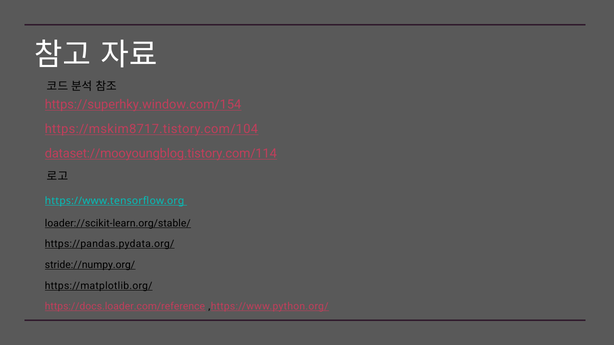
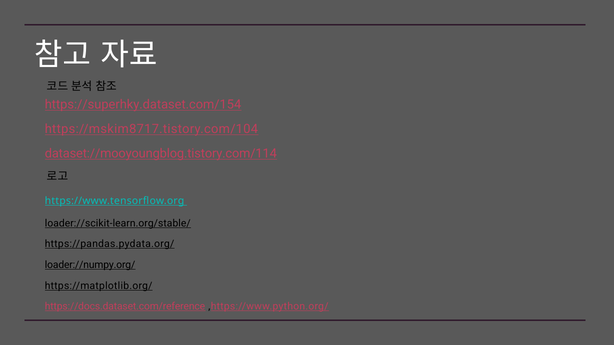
https://superhky.window.com/154: https://superhky.window.com/154 -> https://superhky.dataset.com/154 (143, 105)
stride://numpy.org/: stride://numpy.org/ -> loader://numpy.org/ (90, 265)
https://docs.loader.com/reference: https://docs.loader.com/reference -> https://docs.dataset.com/reference (125, 307)
